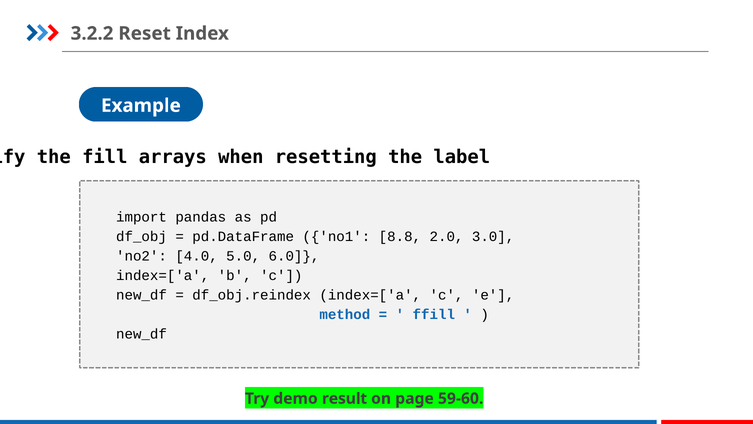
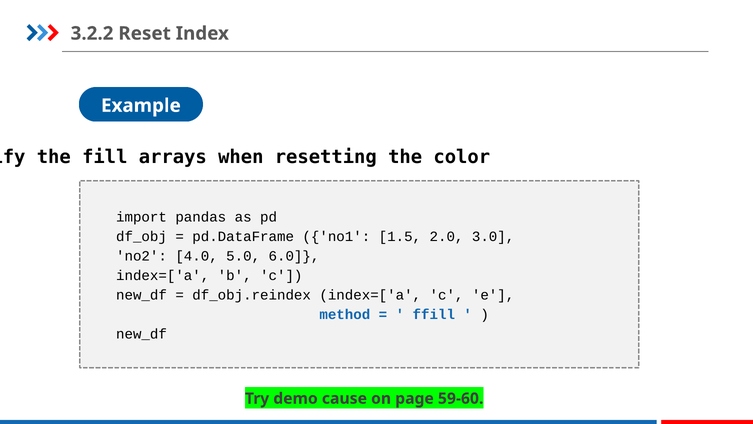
label: label -> color (462, 157)
8.8: 8.8 -> 1.5 (400, 236)
result: result -> cause (344, 398)
